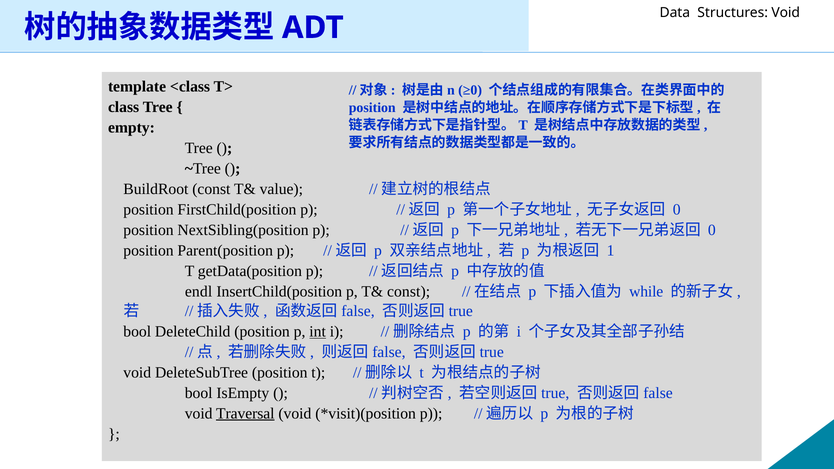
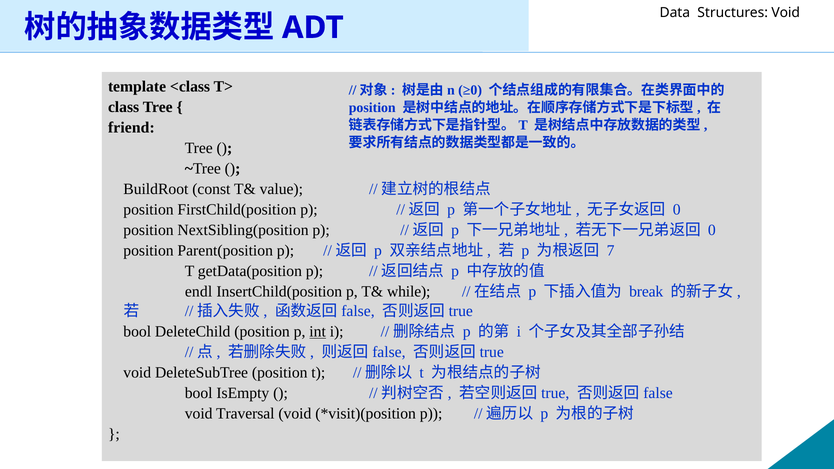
empty: empty -> friend (131, 128)
1: 1 -> 7 (611, 250)
T& const: const -> while (409, 291)
while: while -> break (646, 291)
Traversal underline: present -> none (245, 414)
